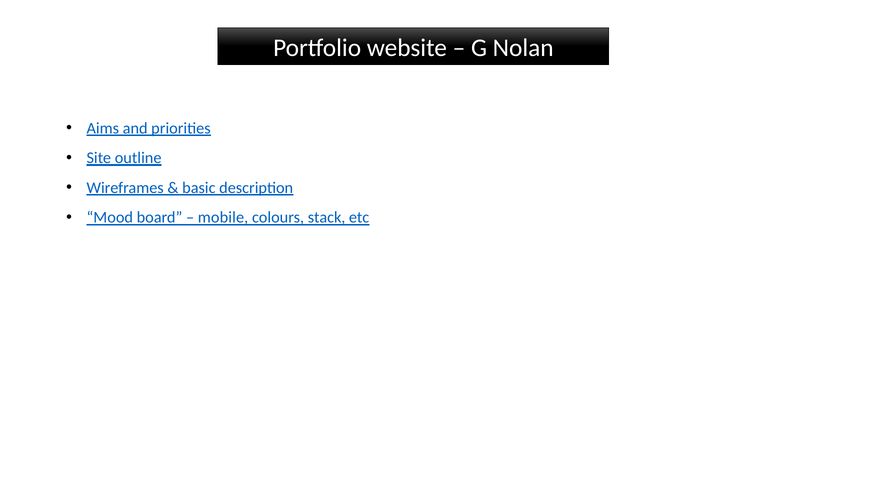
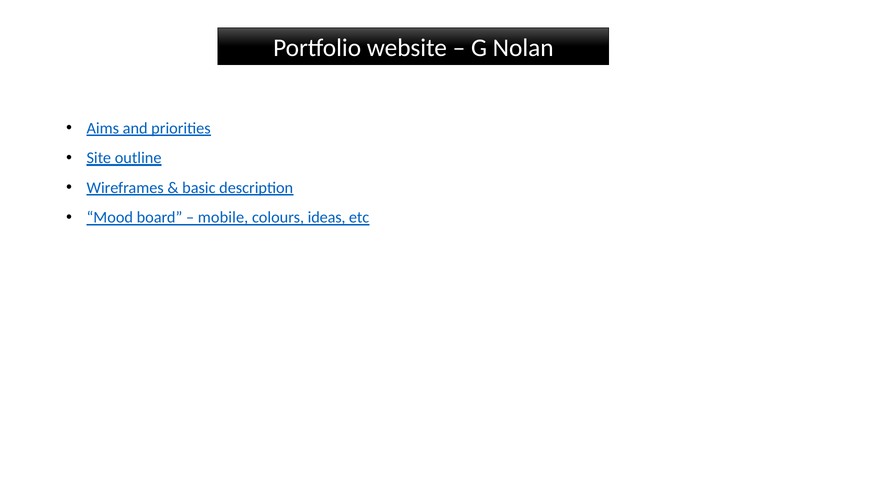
stack: stack -> ideas (327, 218)
